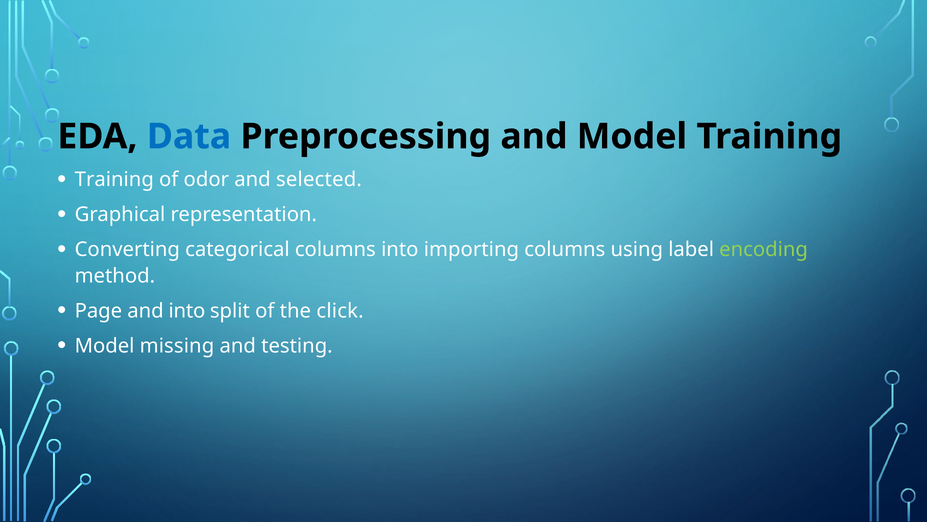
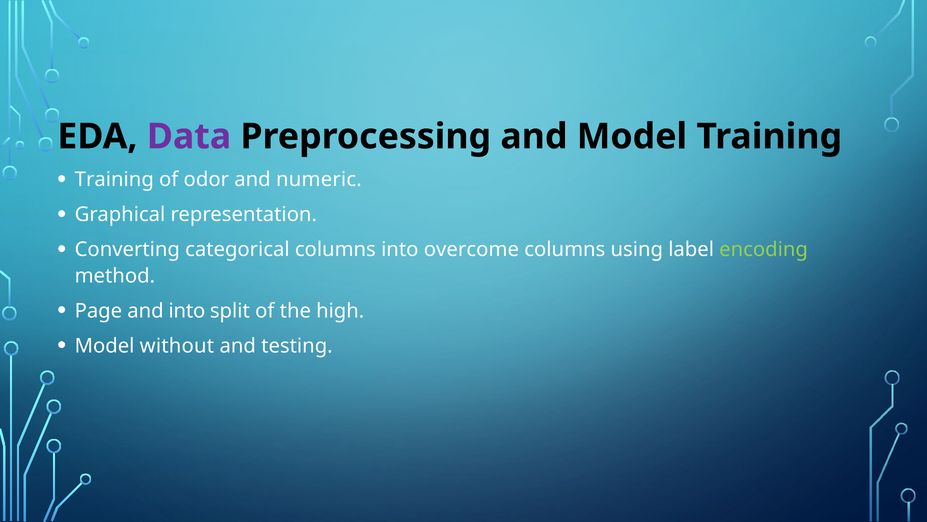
Data colour: blue -> purple (189, 136)
selected: selected -> numeric (319, 180)
importing: importing -> overcome (471, 249)
click: click -> high (340, 311)
missing: missing -> without (177, 346)
